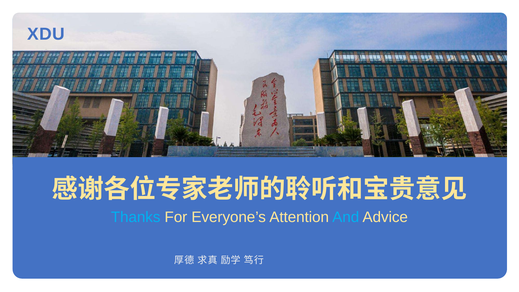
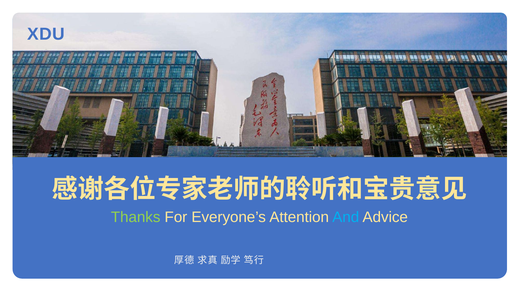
Thanks colour: light blue -> light green (136, 217)
